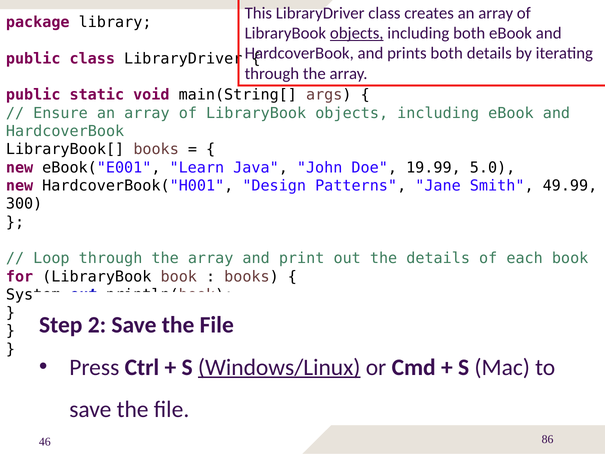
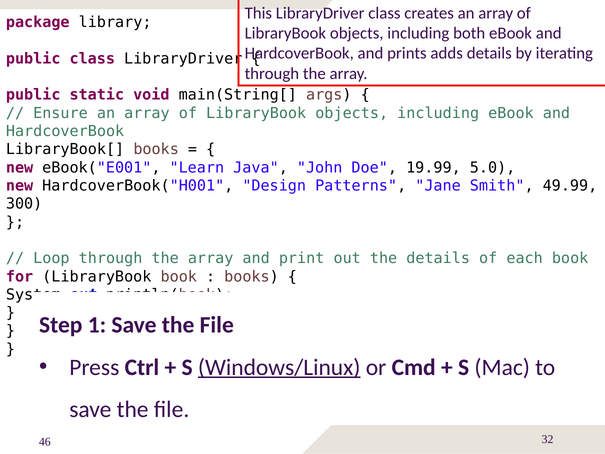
objects underline: present -> none (357, 33)
prints both: both -> adds (447, 53)
2: 2 -> 1 (97, 325)
86: 86 -> 32 (548, 439)
